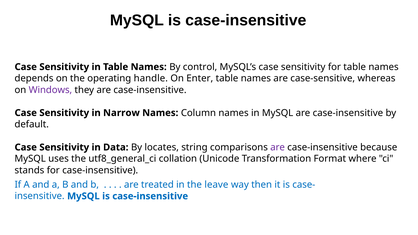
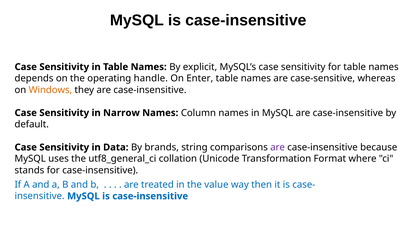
control: control -> explicit (200, 67)
Windows colour: purple -> orange (50, 90)
locates: locates -> brands (162, 147)
leave: leave -> value (216, 185)
